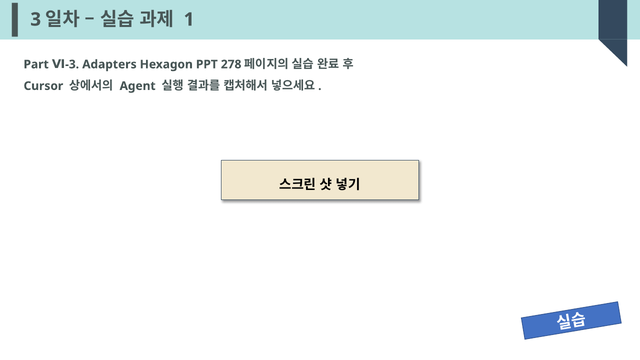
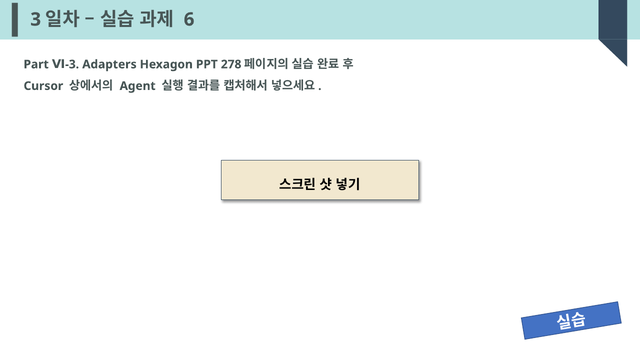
1: 1 -> 6 (189, 20)
